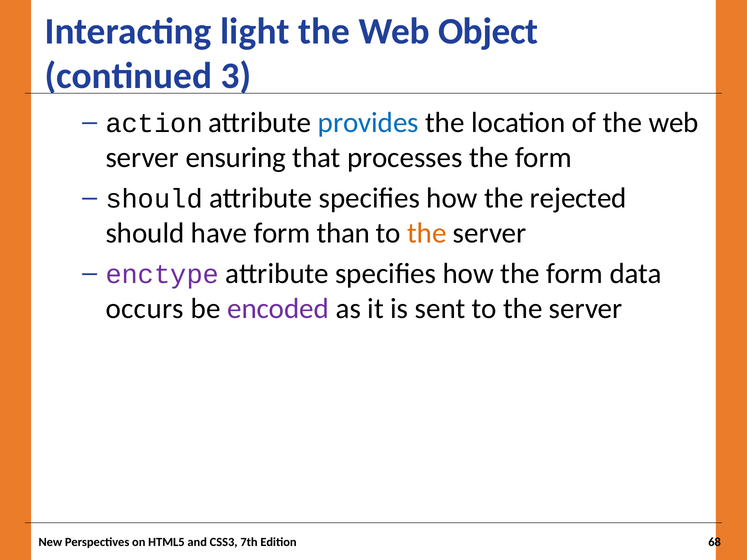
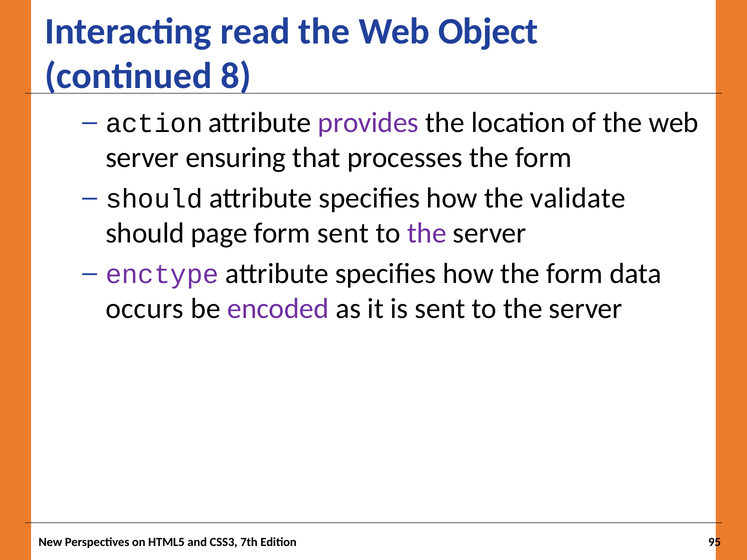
light: light -> read (255, 31)
3: 3 -> 8 (236, 76)
provides colour: blue -> purple (368, 123)
rejected: rejected -> validate (578, 198)
have: have -> page (219, 233)
form than: than -> sent (343, 233)
the colour: orange -> purple (427, 233)
68: 68 -> 95 (715, 542)
